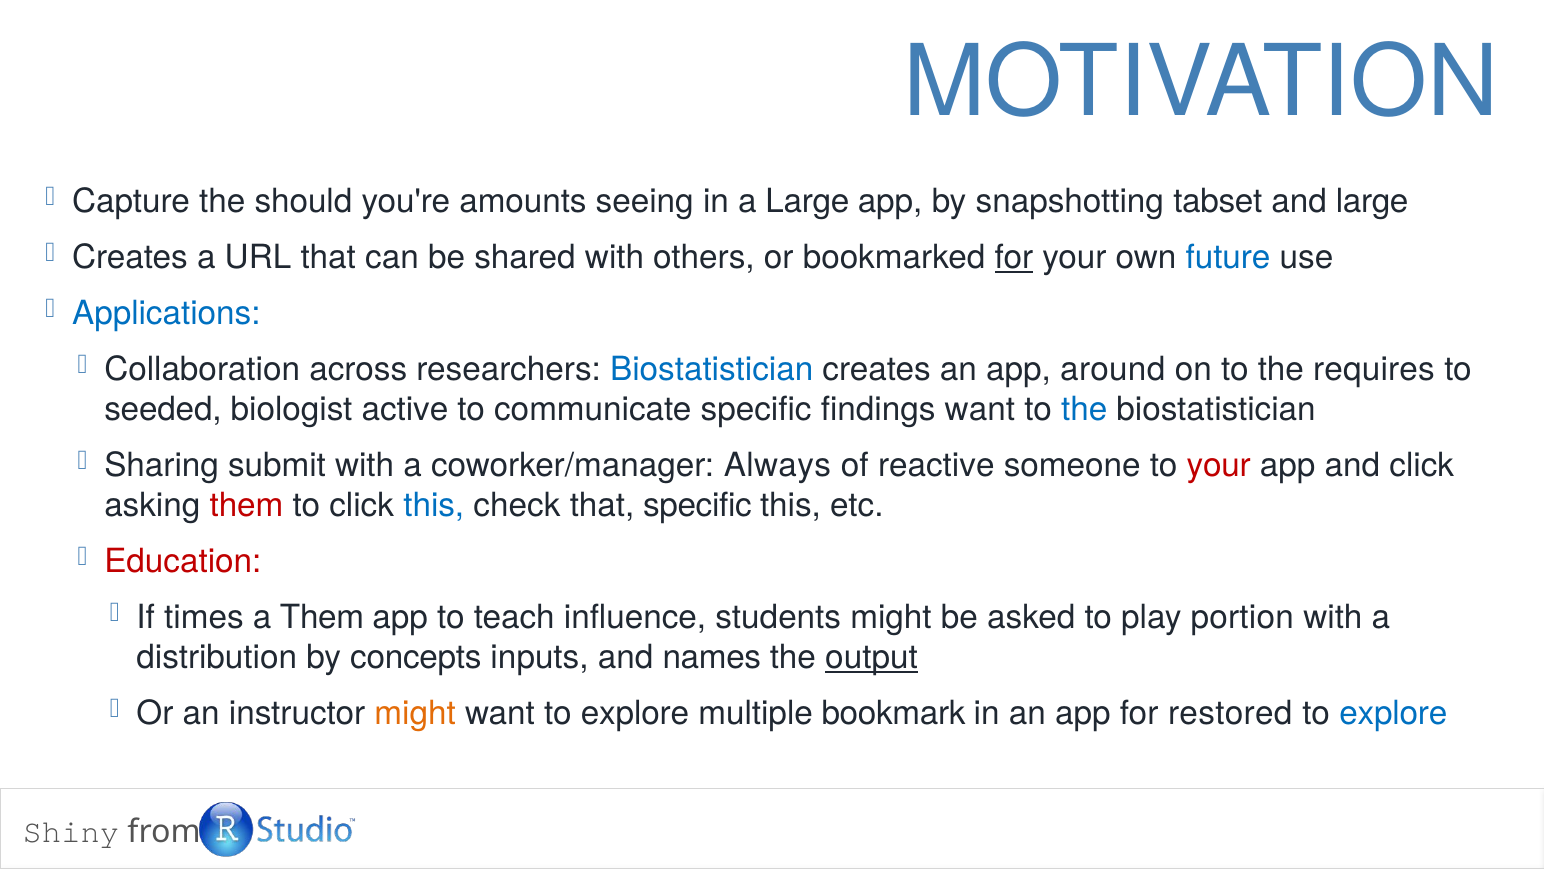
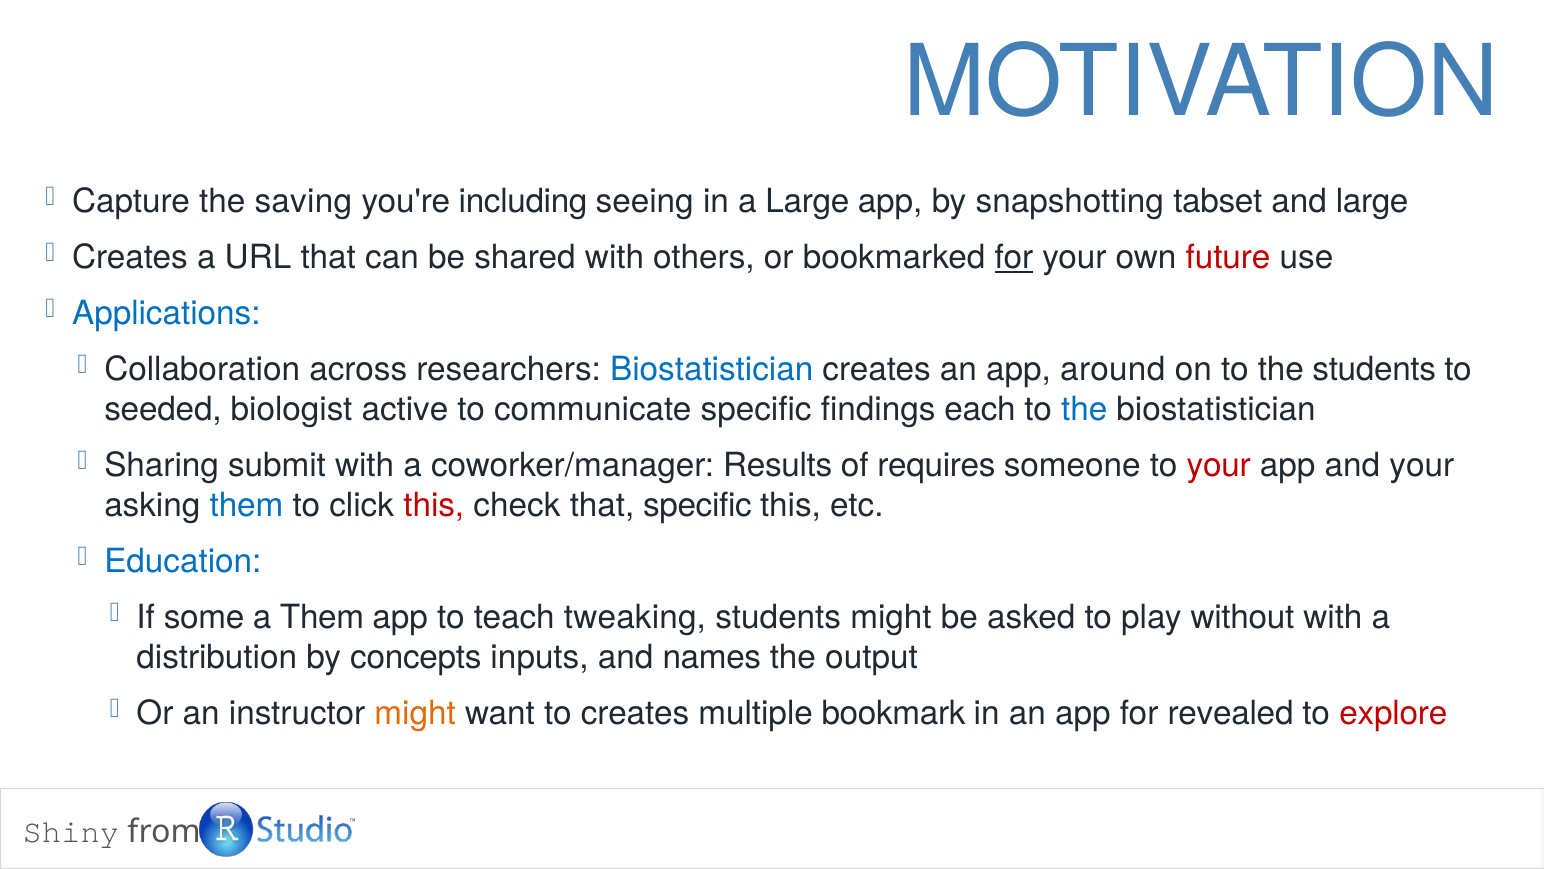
should: should -> saving (303, 201)
amounts: amounts -> including (523, 201)
future colour: blue -> red (1228, 257)
the requires: requires -> students (1374, 369)
findings want: want -> each (980, 409)
Always: Always -> Results (778, 465)
reactive: reactive -> requires (936, 465)
and click: click -> your (1422, 465)
them colour: red -> blue (246, 505)
this colour: blue -> red (434, 505)
Education colour: red -> blue (183, 561)
times: times -> some (204, 617)
influence: influence -> tweaking (635, 617)
portion: portion -> without (1243, 617)
output underline: present -> none (872, 657)
want to explore: explore -> creates (635, 713)
restored: restored -> revealed (1231, 713)
explore colour: blue -> red (1393, 713)
